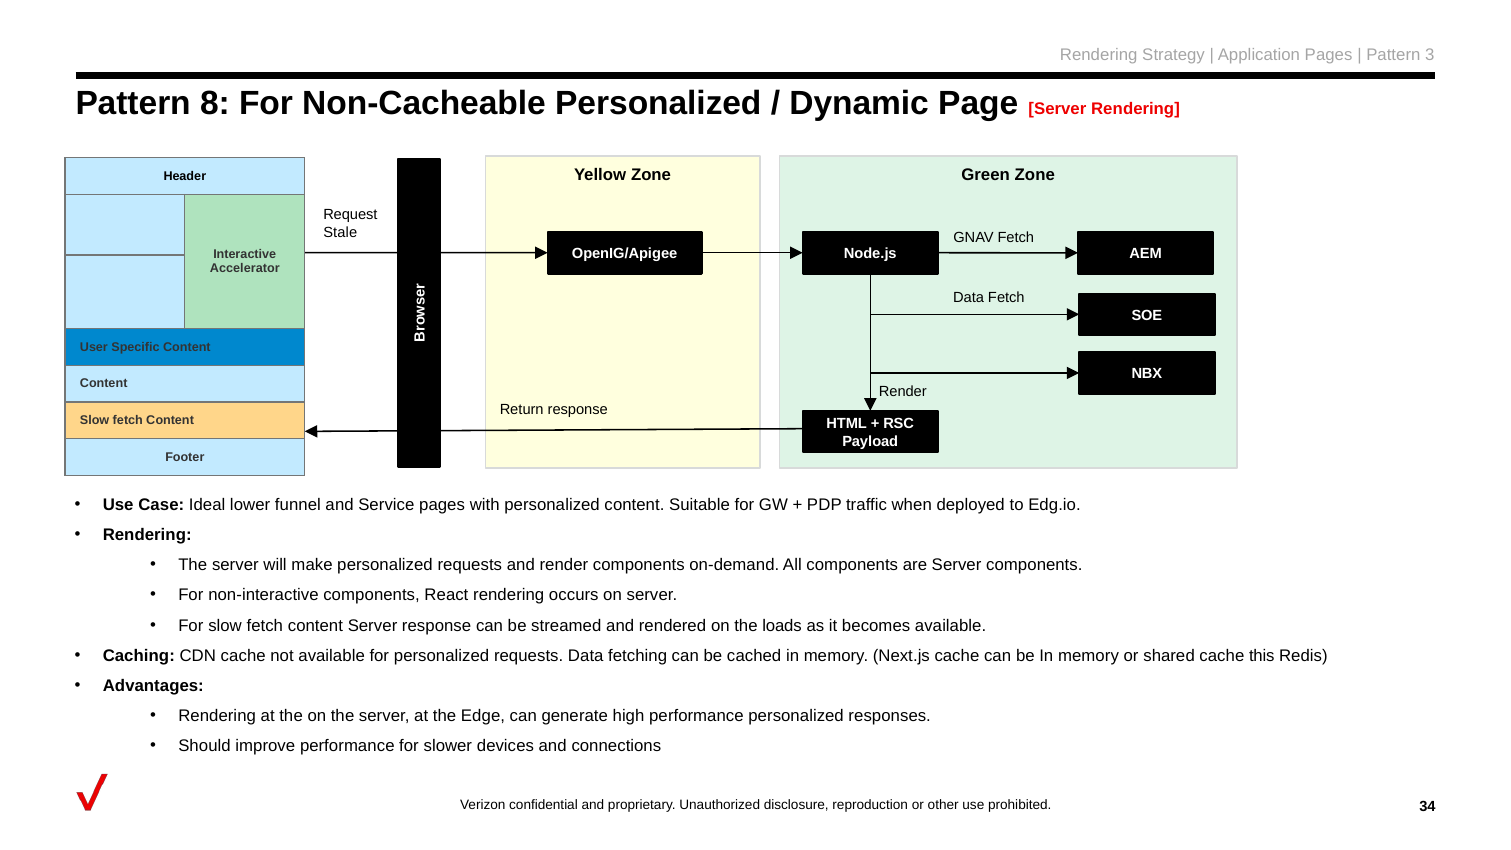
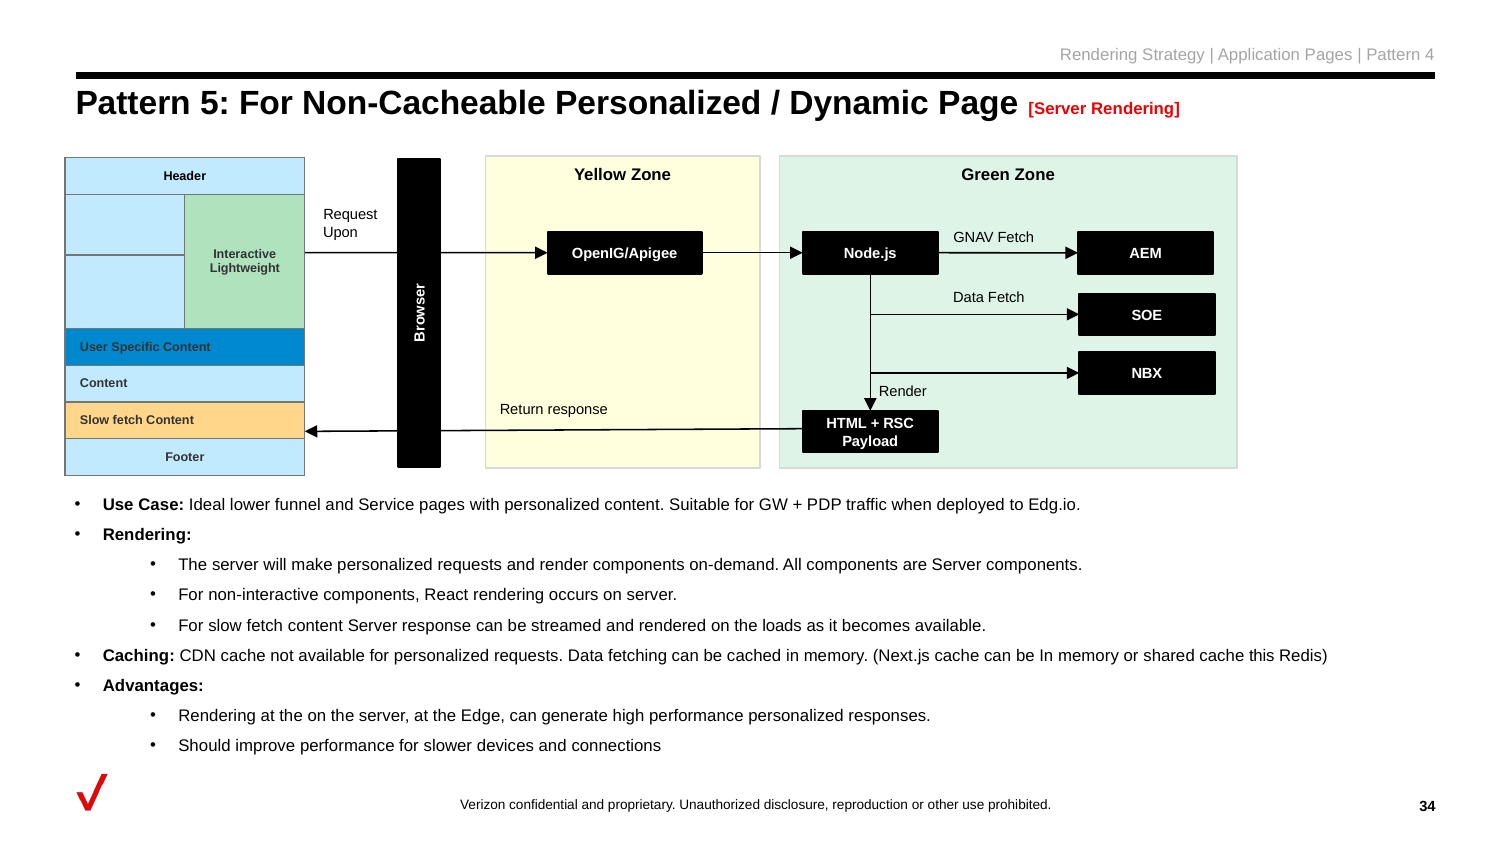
3: 3 -> 4 (1430, 54)
8: 8 -> 5 (215, 103)
Stale: Stale -> Upon (340, 232)
Accelerator: Accelerator -> Lightweight (245, 269)
